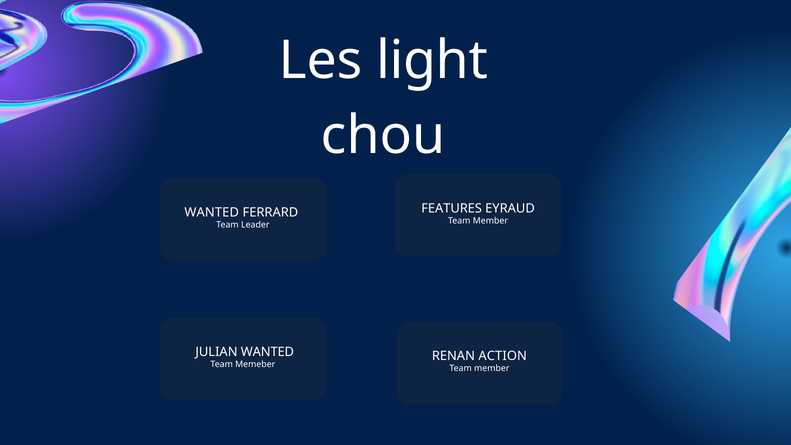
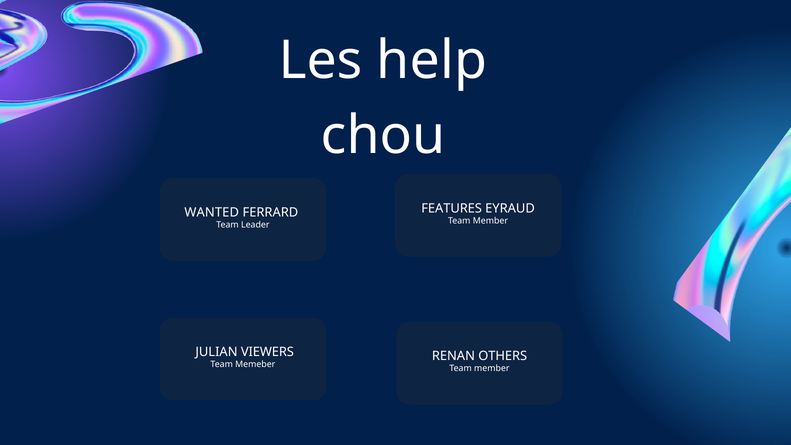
light: light -> help (432, 60)
JULIAN WANTED: WANTED -> VIEWERS (267, 352)
ACTION: ACTION -> OTHERS (503, 356)
